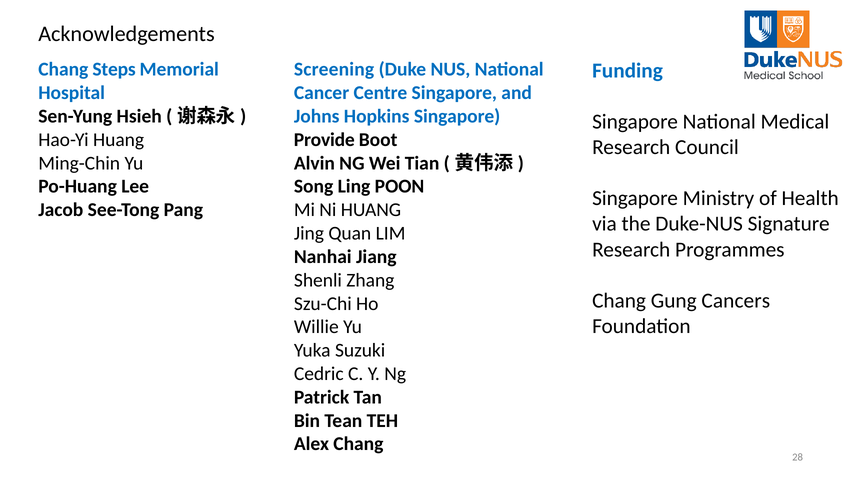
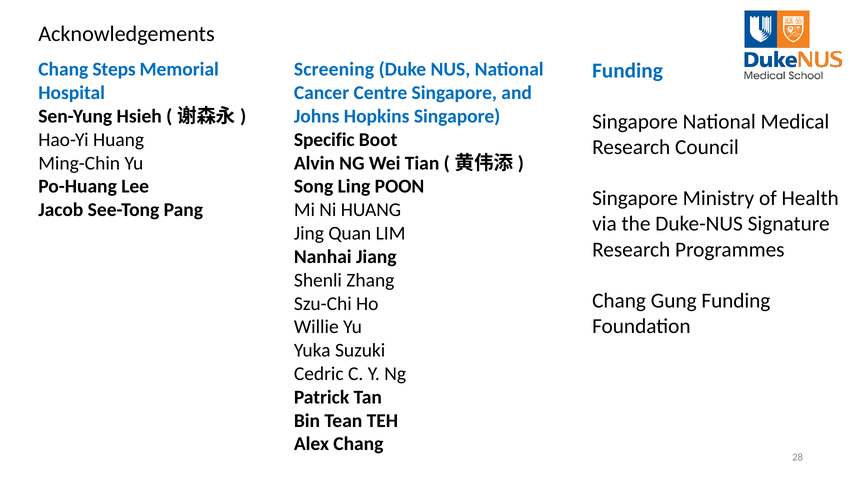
Provide: Provide -> Specific (324, 140)
Gung Cancers: Cancers -> Funding (736, 301)
